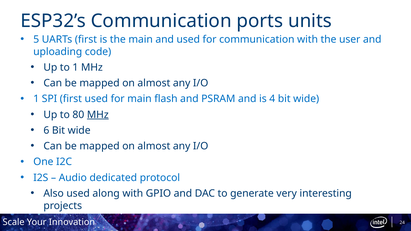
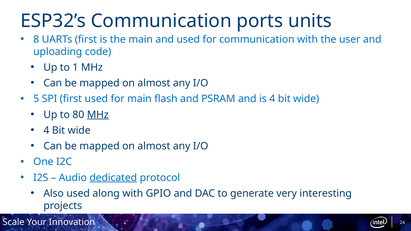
5: 5 -> 8 (36, 39)
1: 1 -> 5 (36, 99)
6: 6 -> 4 (46, 130)
dedicated underline: none -> present (113, 178)
